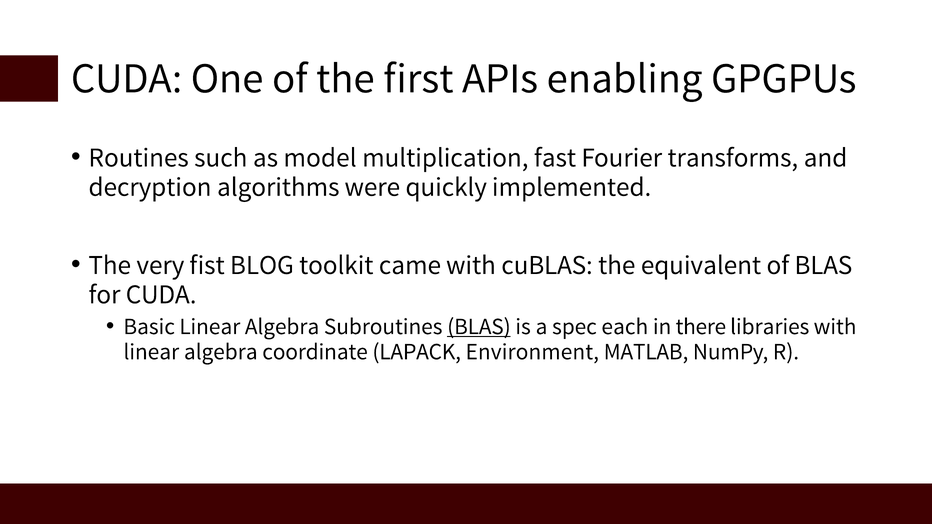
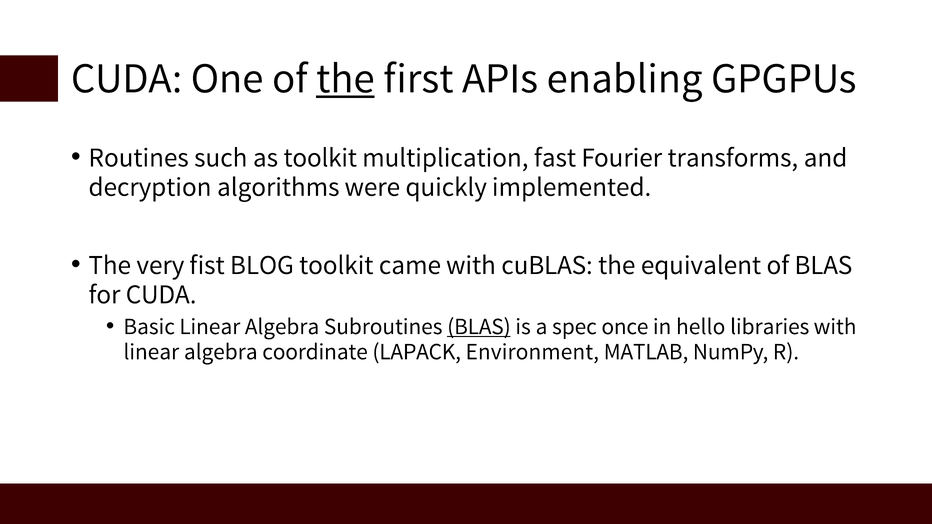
the underline: none -> present (345, 78)
as model: model -> toolkit (320, 158)
each: each -> once (625, 327)
there: there -> hello (701, 327)
